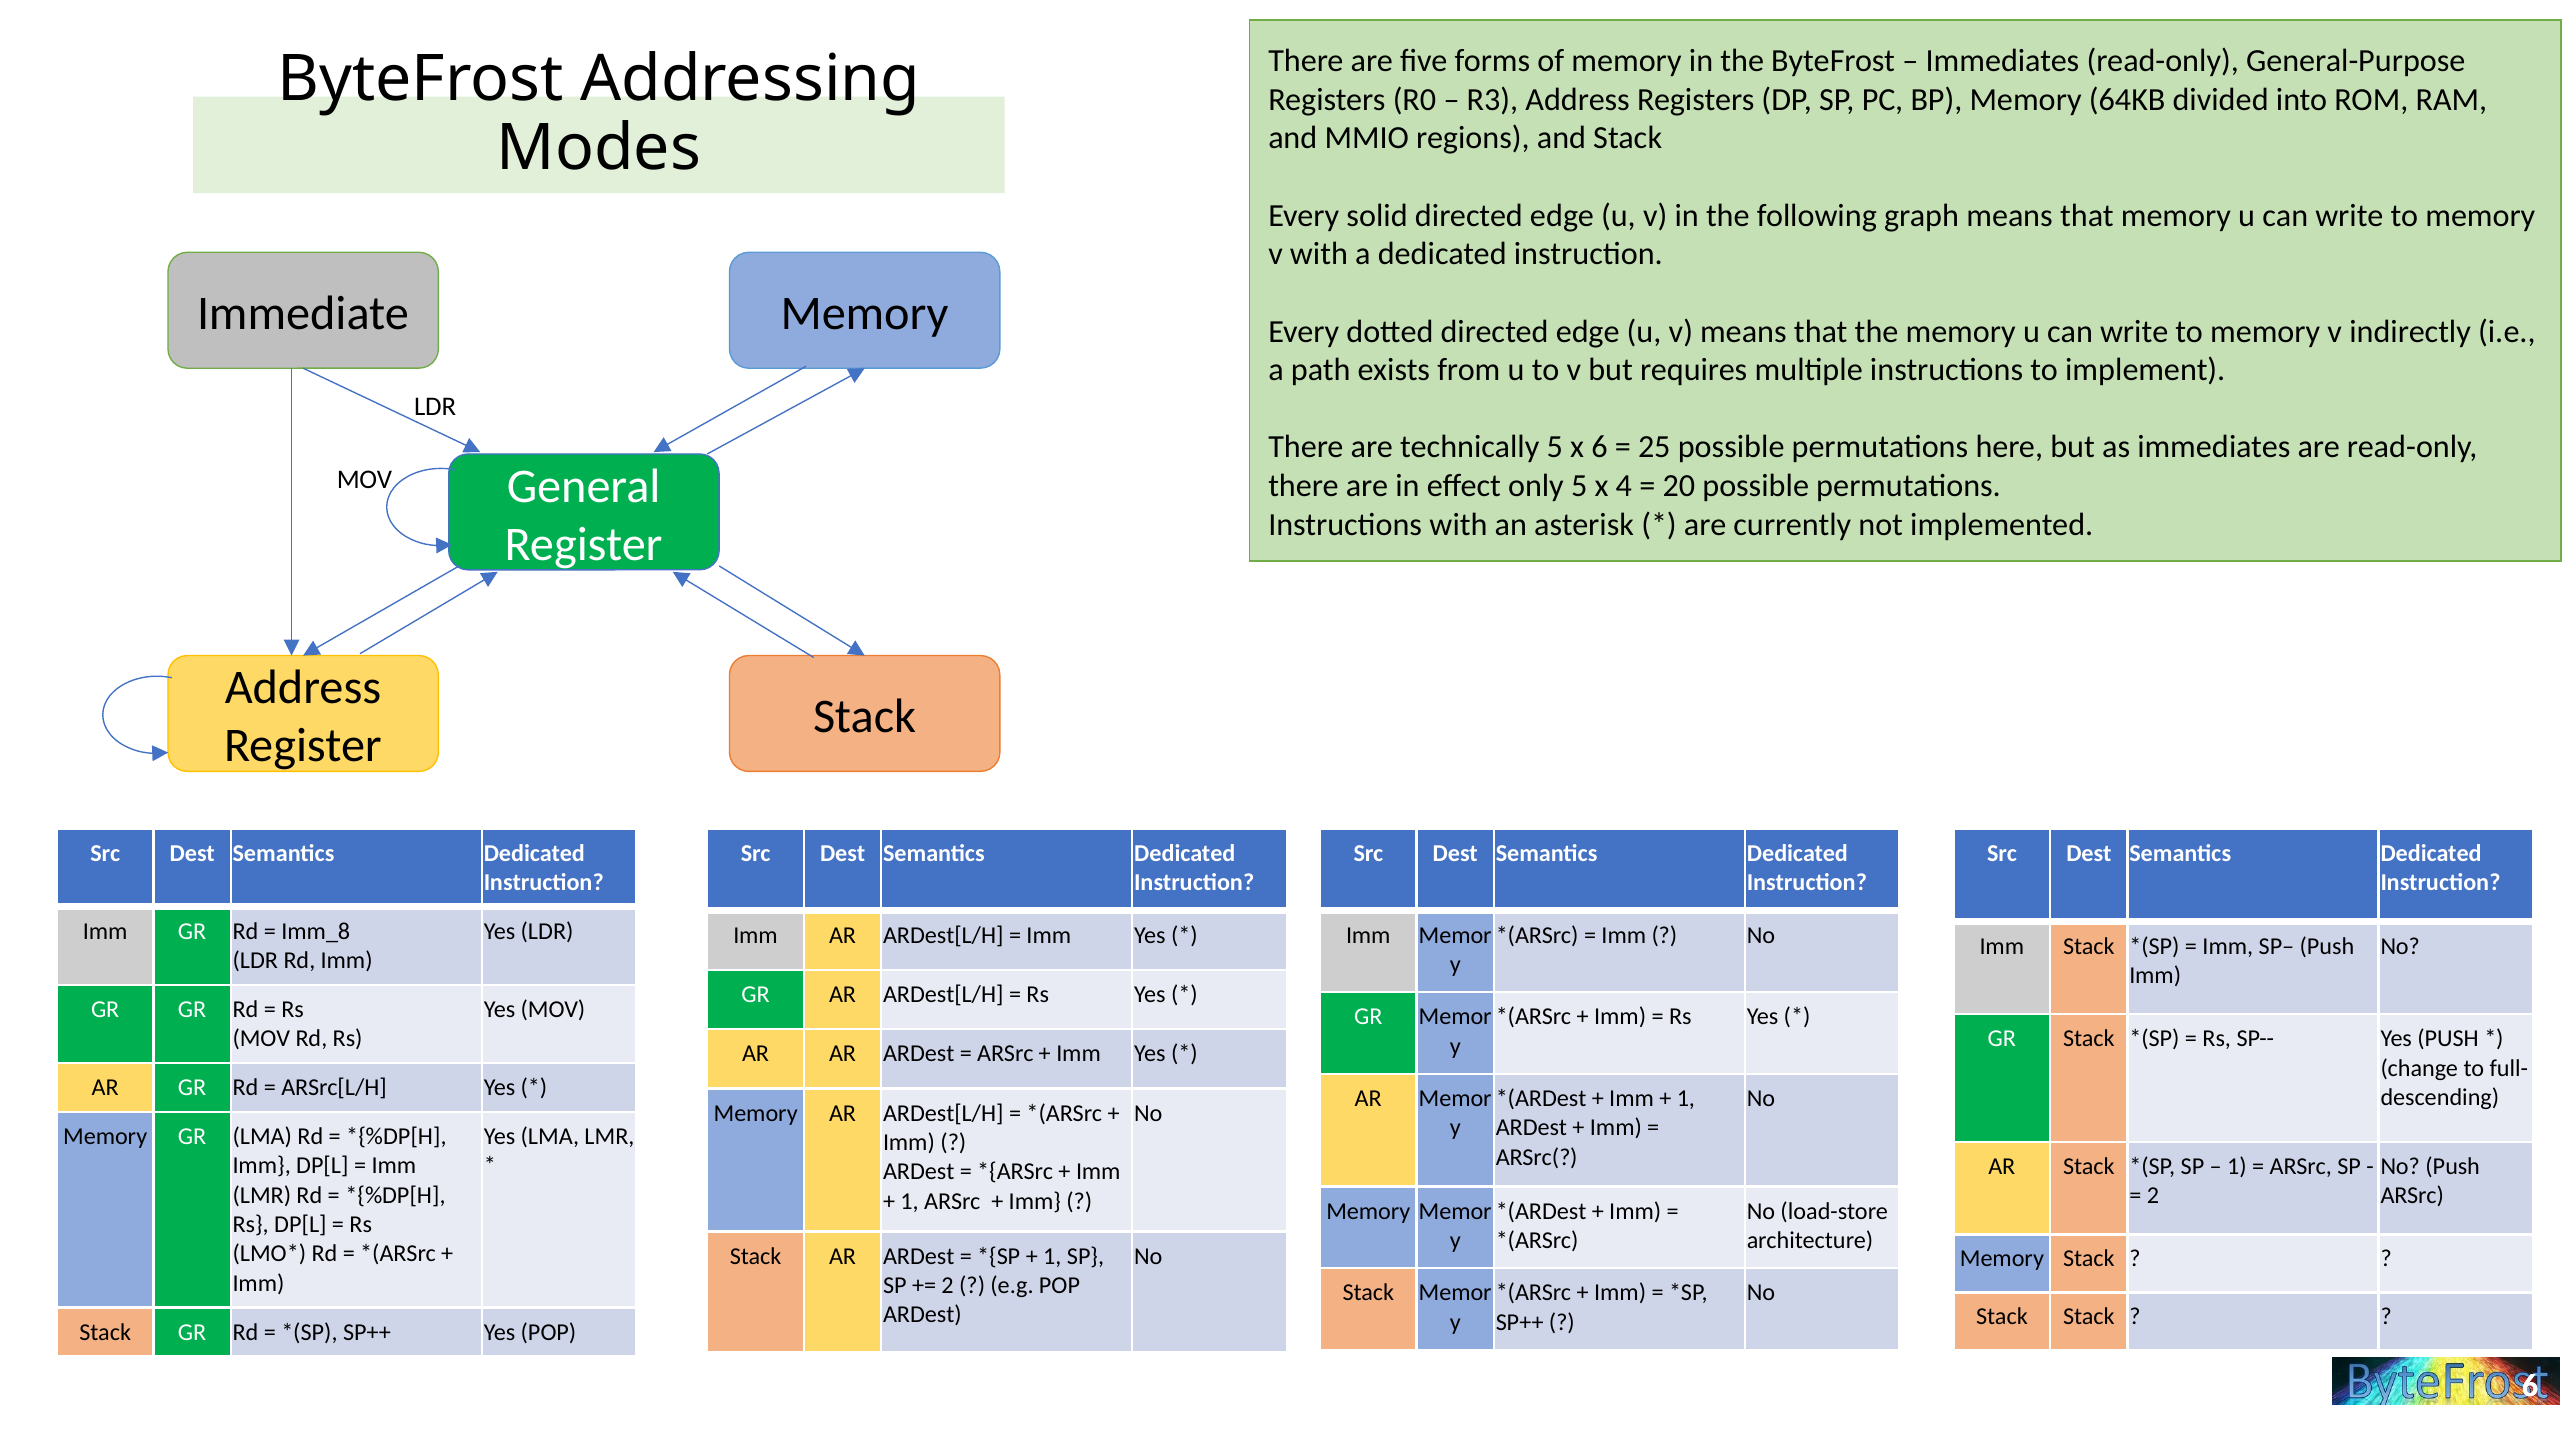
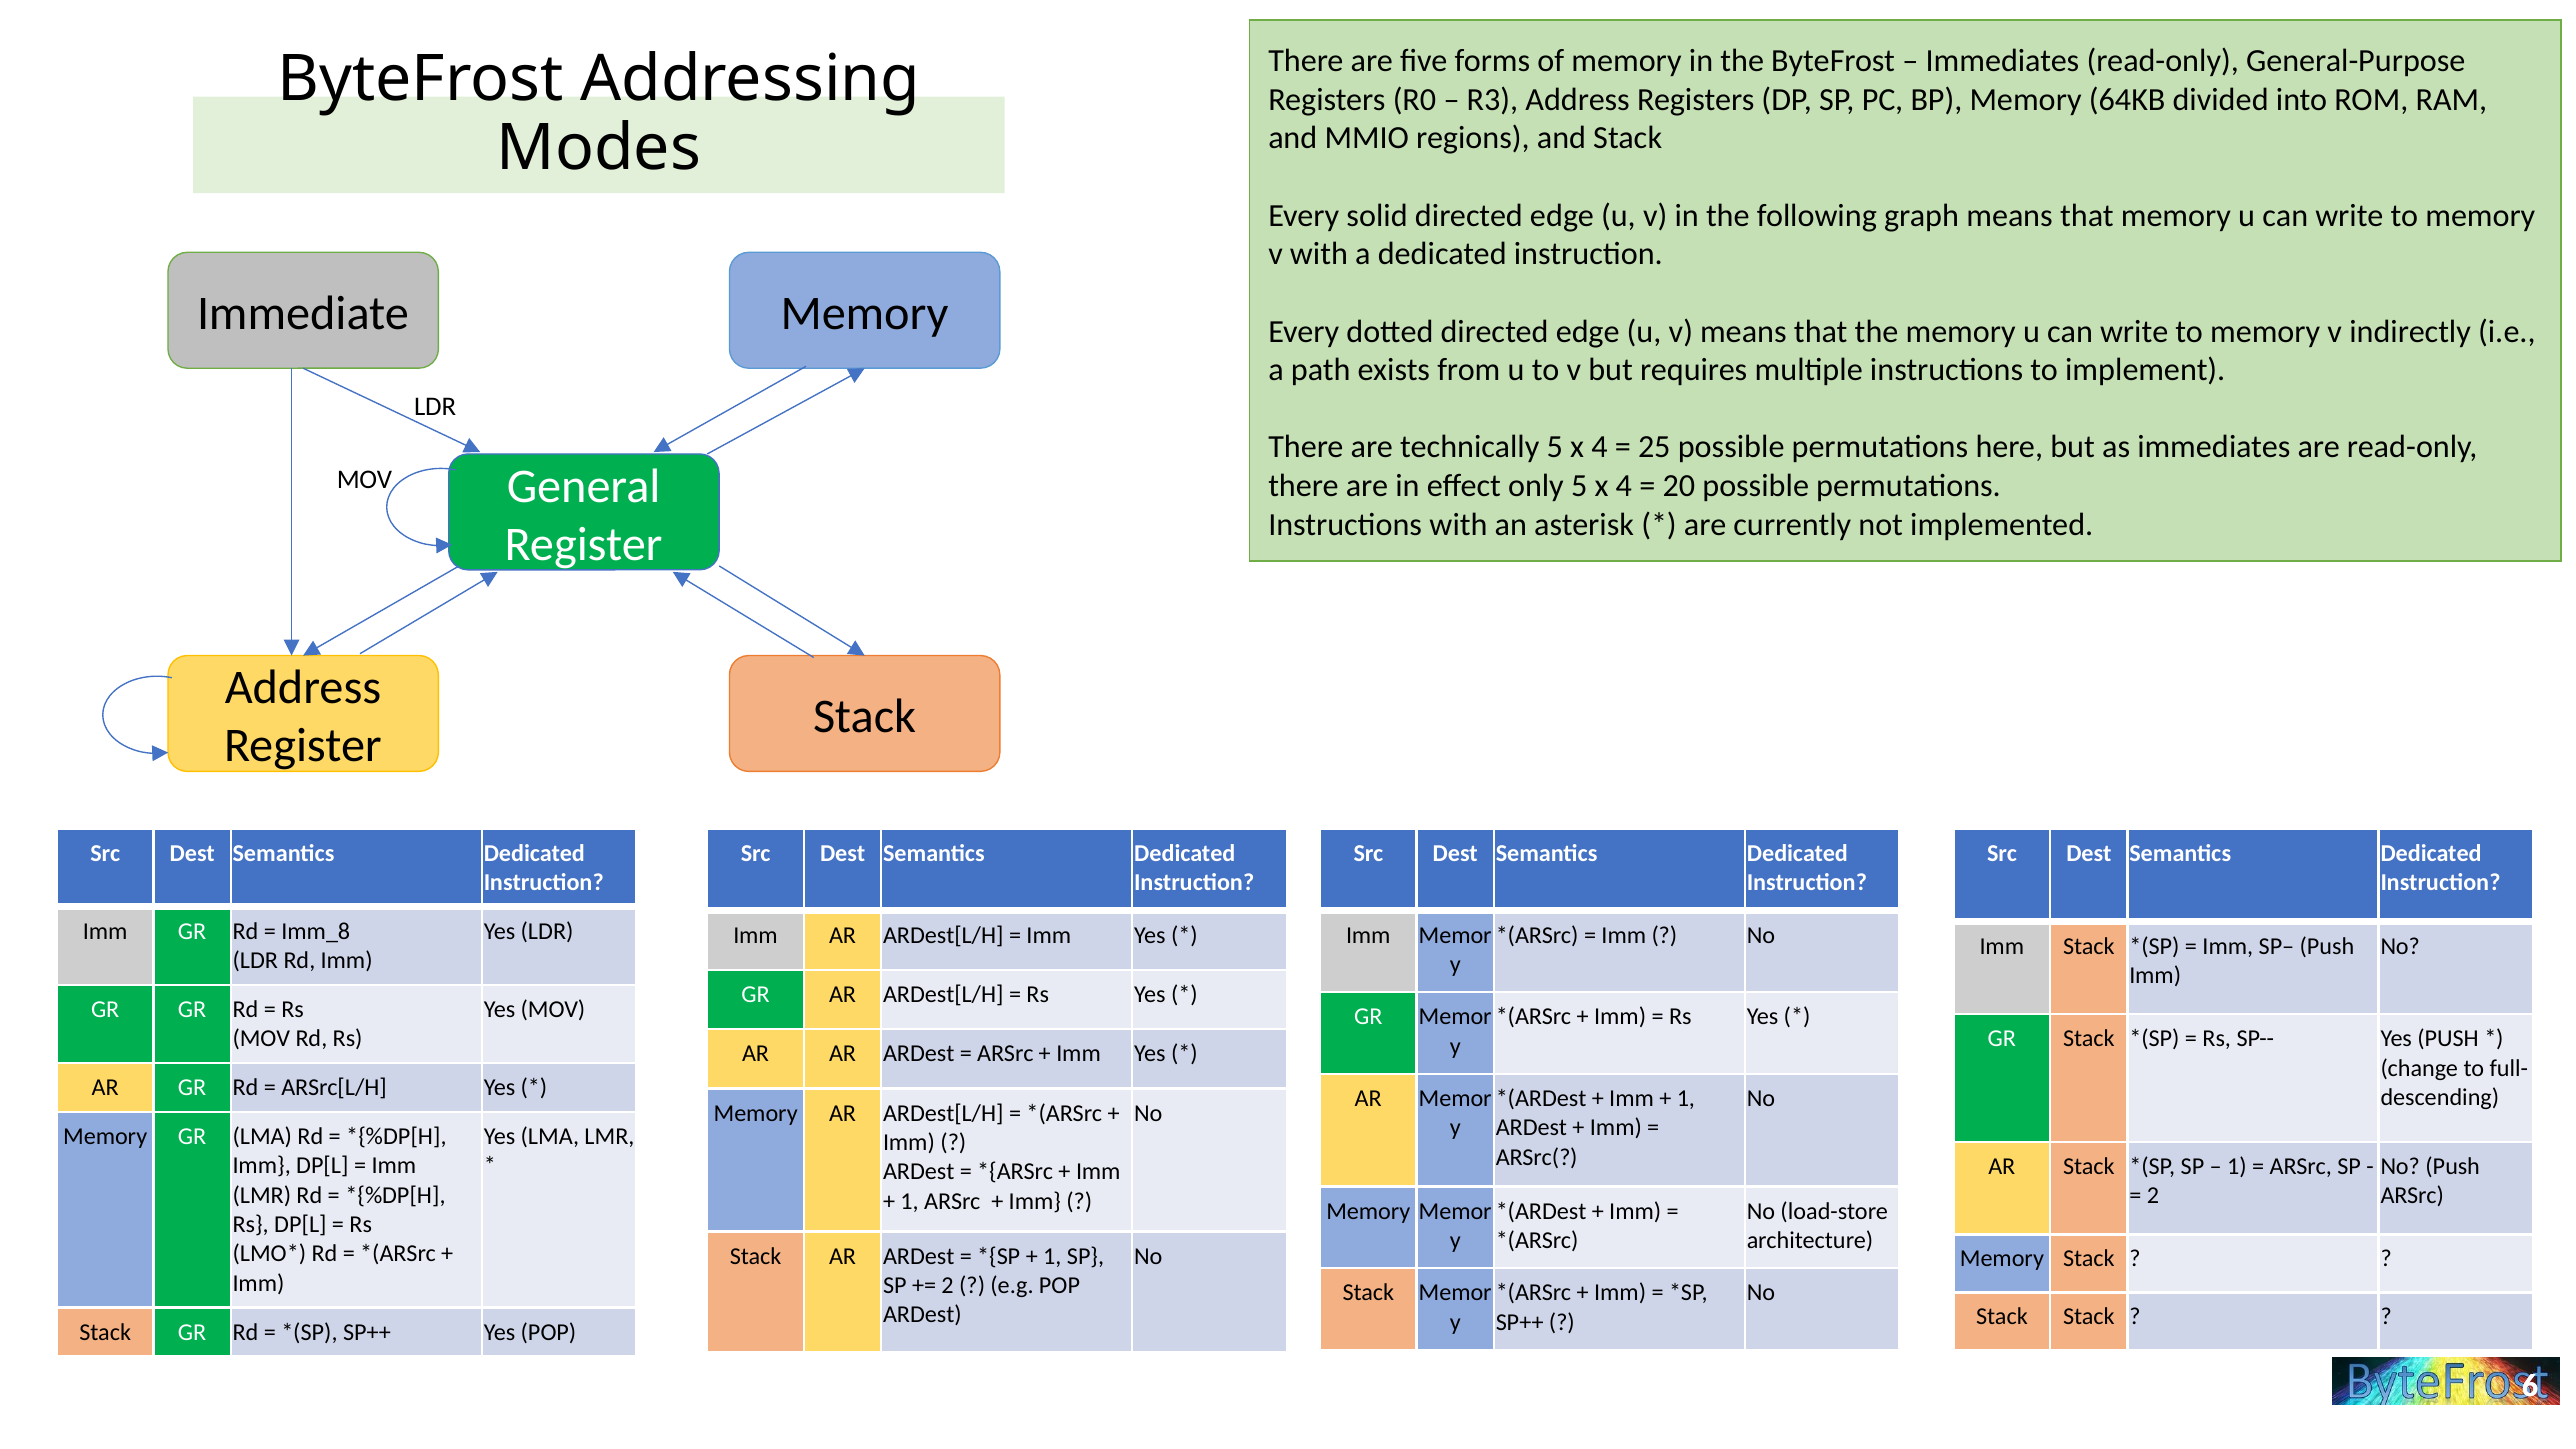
technically 5 x 6: 6 -> 4 (1599, 447)
